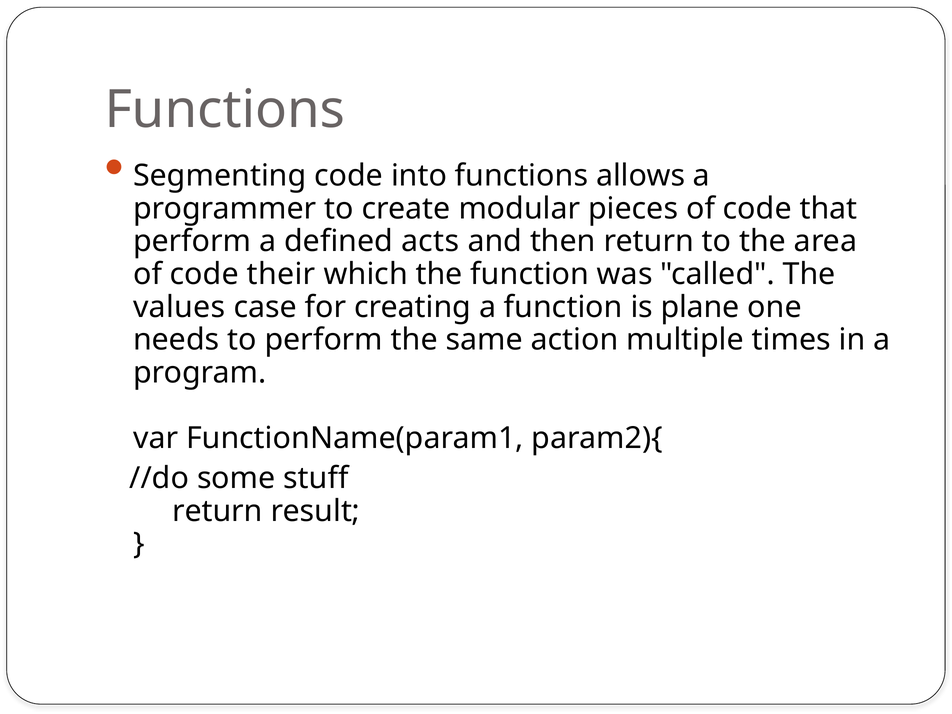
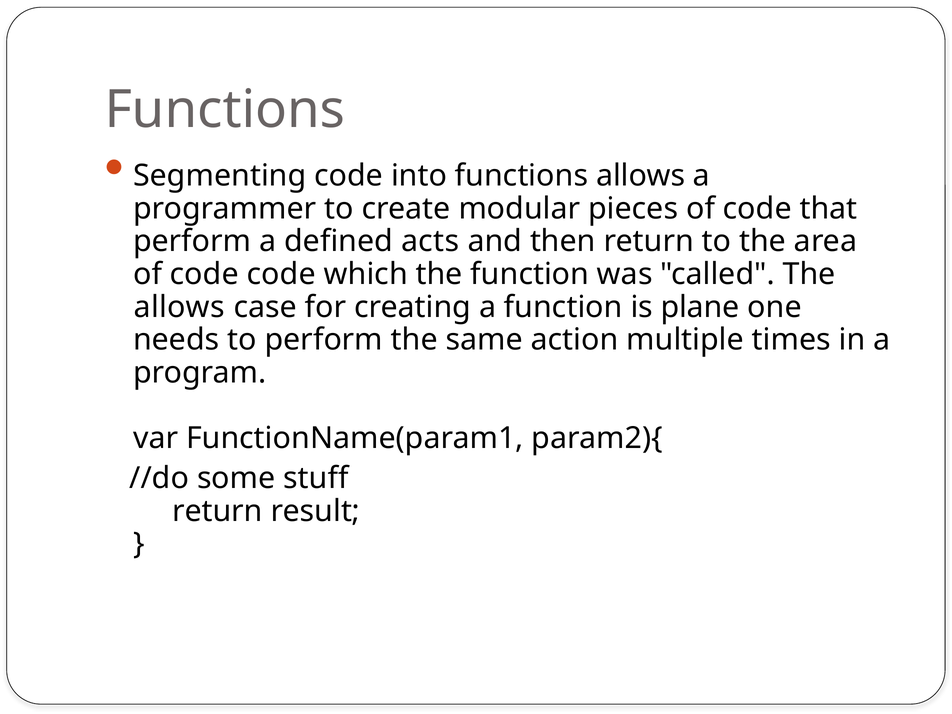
code their: their -> code (281, 274)
values: values -> allows (179, 307)
